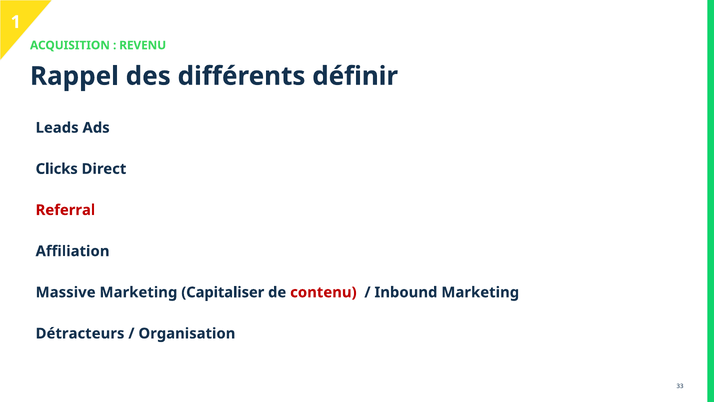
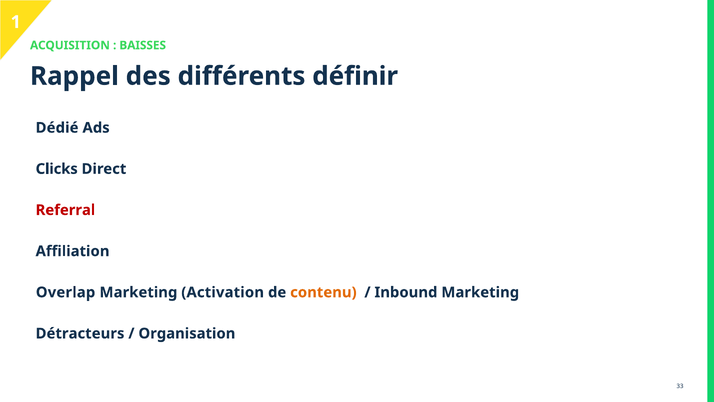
REVENU: REVENU -> BAISSES (143, 45)
Leads: Leads -> Dédié (57, 128)
Massive: Massive -> Overlap (66, 292)
Capitaliser: Capitaliser -> Activation (223, 292)
contenu colour: red -> orange (323, 292)
